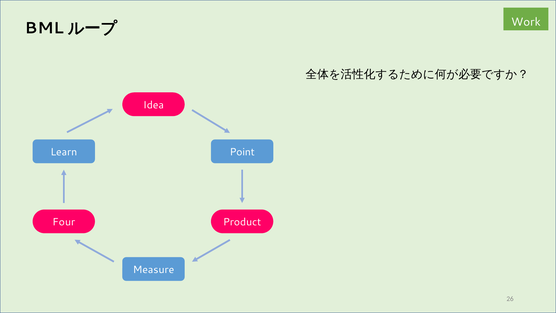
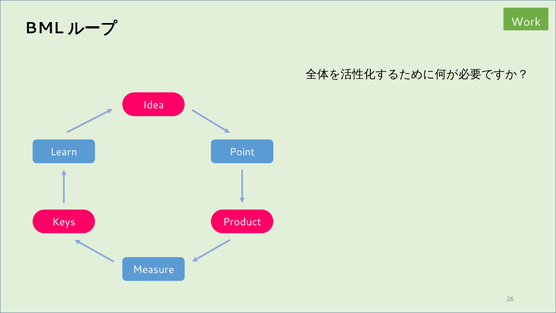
Four: Four -> Keys (64, 222)
